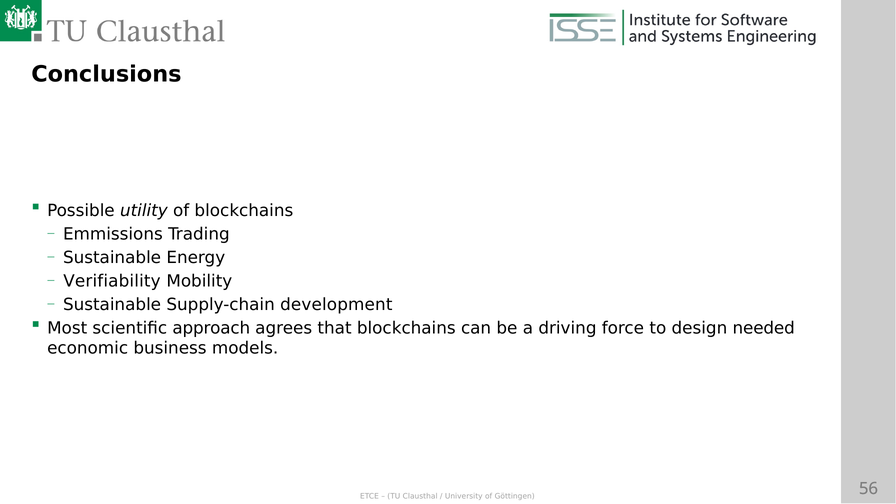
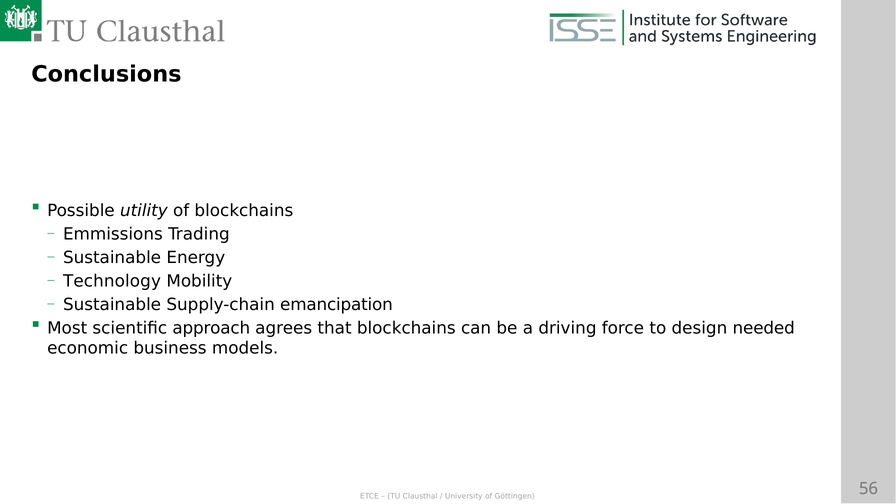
Verifiability: Verifiability -> Technology (112, 281)
development: development -> emancipation (336, 305)
